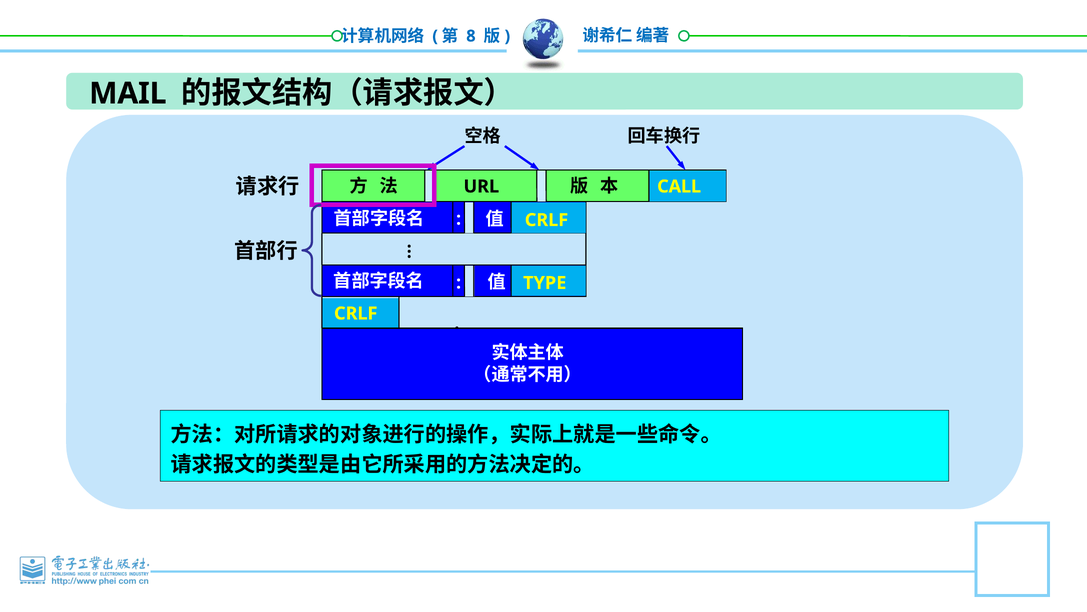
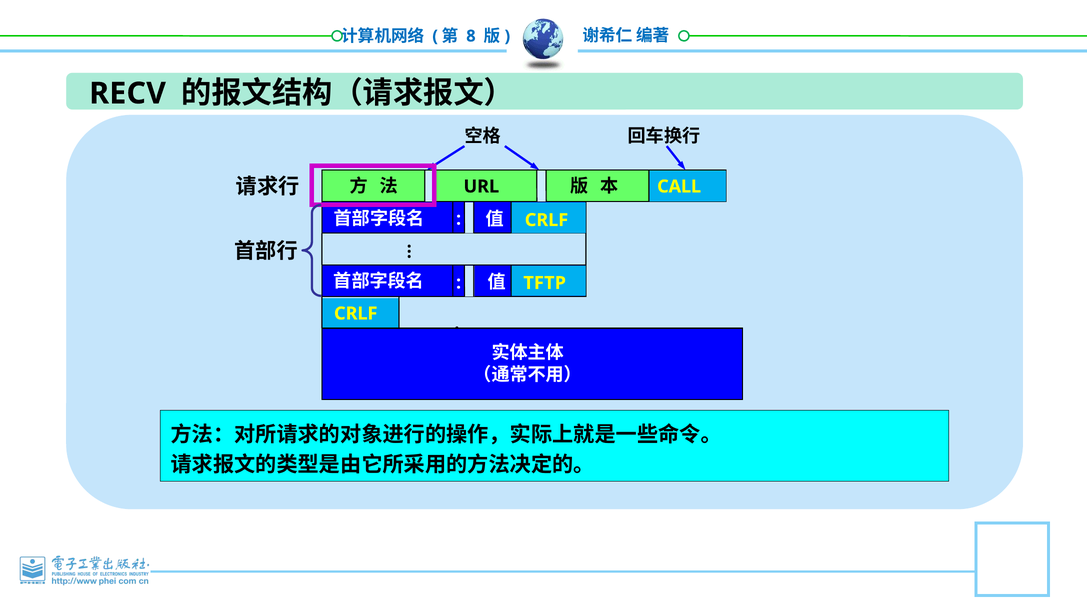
MAIL: MAIL -> RECV (128, 93)
TYPE: TYPE -> TFTP (545, 283)
